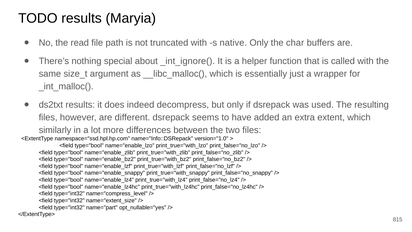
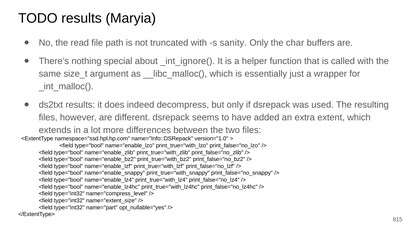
native: native -> sanity (233, 43)
similarly: similarly -> extends (55, 130)
